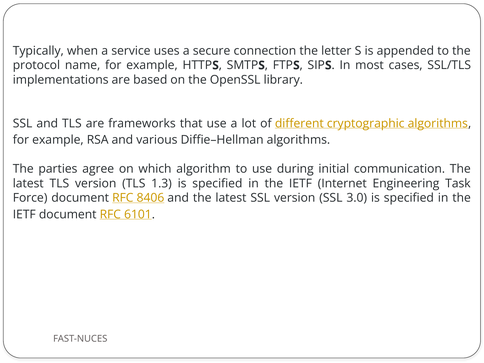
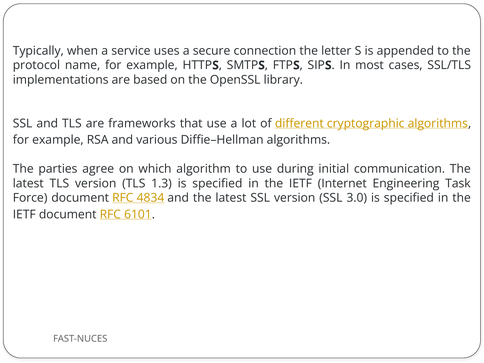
8406: 8406 -> 4834 (150, 198)
